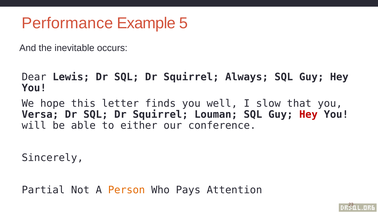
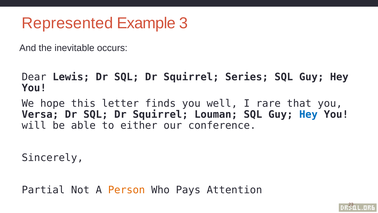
Performance: Performance -> Represented (67, 23)
5: 5 -> 3 (184, 23)
Always: Always -> Series (247, 77)
slow: slow -> rare (268, 103)
Hey colour: red -> blue (308, 114)
